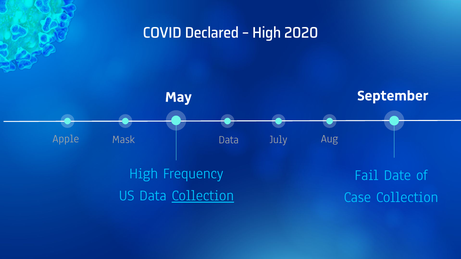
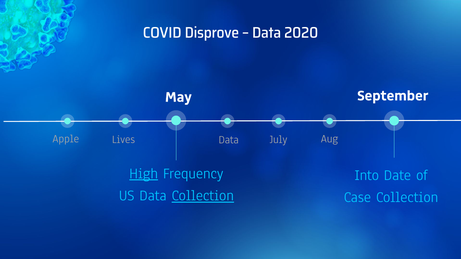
Declared: Declared -> Disprove (212, 33)
High: High -> Data (267, 33)
Mask: Mask -> Lives (123, 140)
High underline: none -> present (144, 174)
Fail: Fail -> Into (367, 175)
